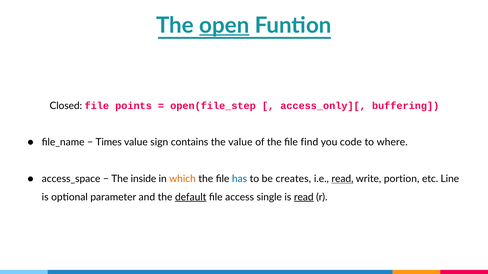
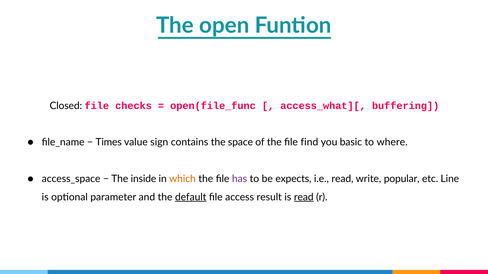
open underline: present -> none (224, 26)
points: points -> checks (134, 106)
open(file_step: open(file_step -> open(file_func (213, 106)
access_only][: access_only][ -> access_what][ (323, 106)
the value: value -> space (240, 143)
code: code -> basic (351, 143)
has colour: blue -> purple (240, 179)
creates: creates -> expects (293, 179)
read underline: present -> none (342, 179)
portion: portion -> popular (402, 179)
single: single -> result (269, 197)
